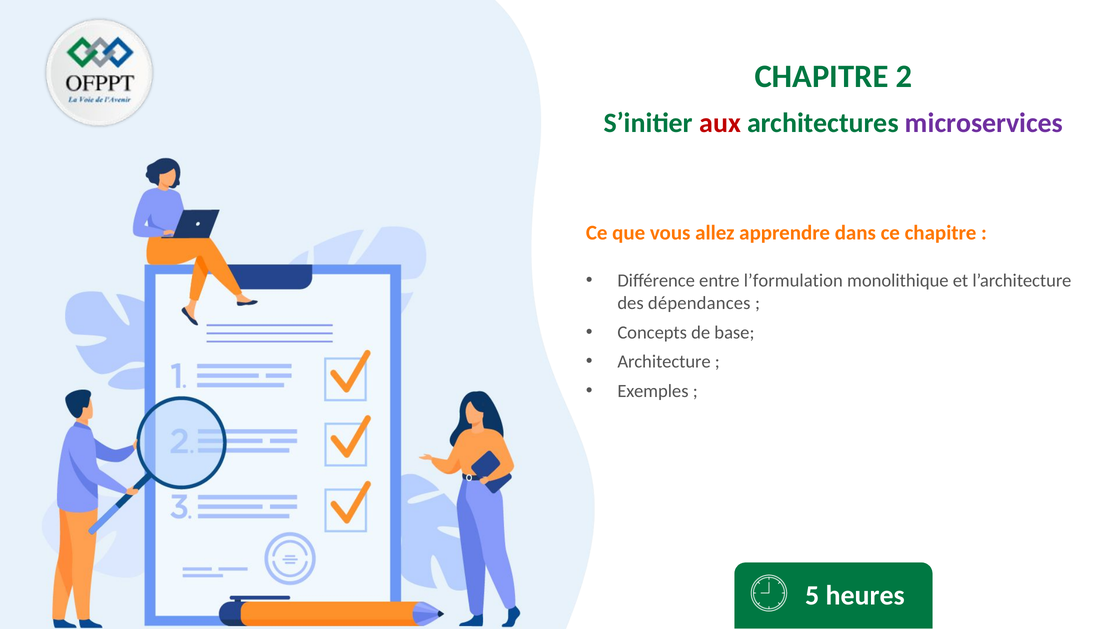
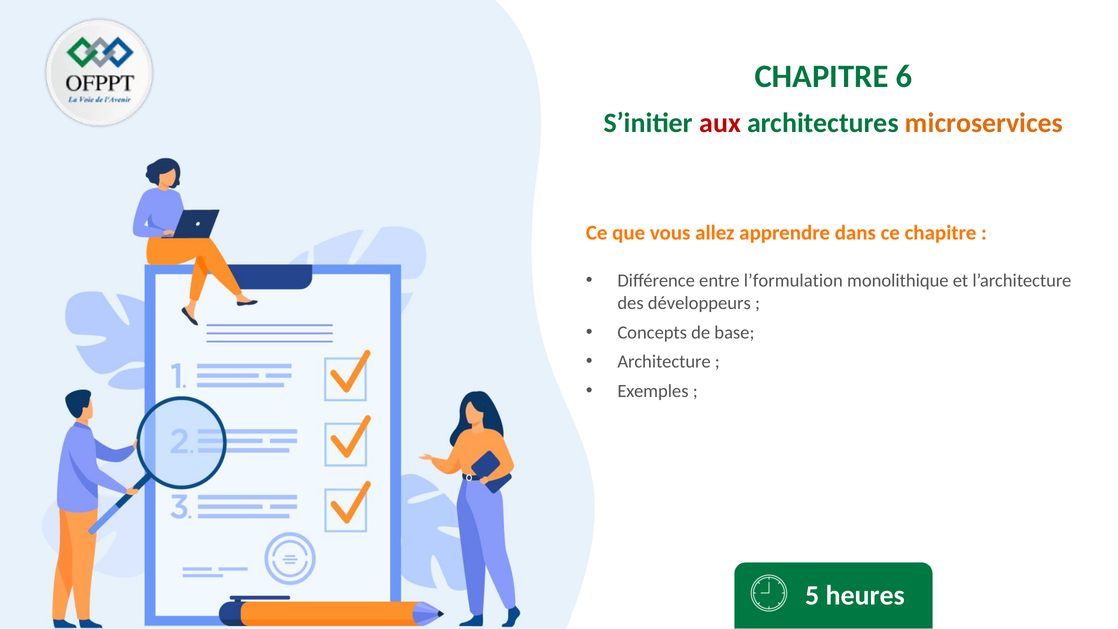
2: 2 -> 6 (904, 77)
microservices colour: purple -> orange (984, 123)
dépendances: dépendances -> développeurs (699, 303)
